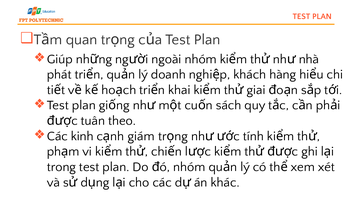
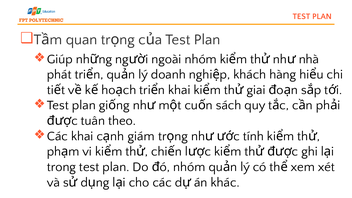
Các kinh: kinh -> khai (82, 136)
